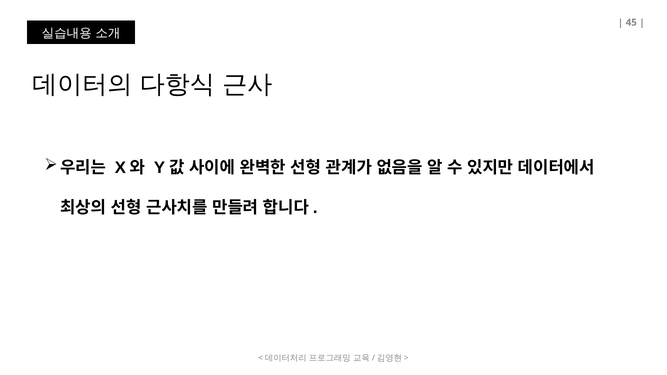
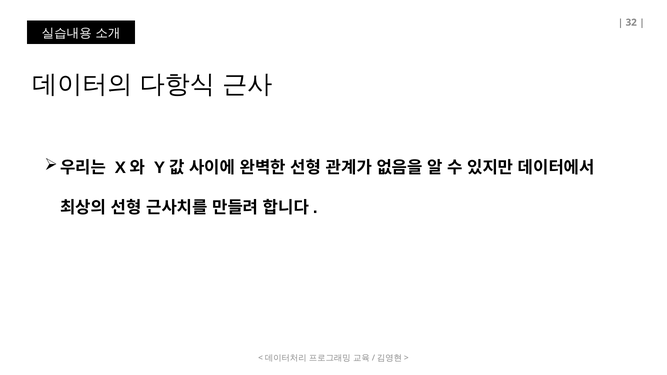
45: 45 -> 32 (631, 22)
